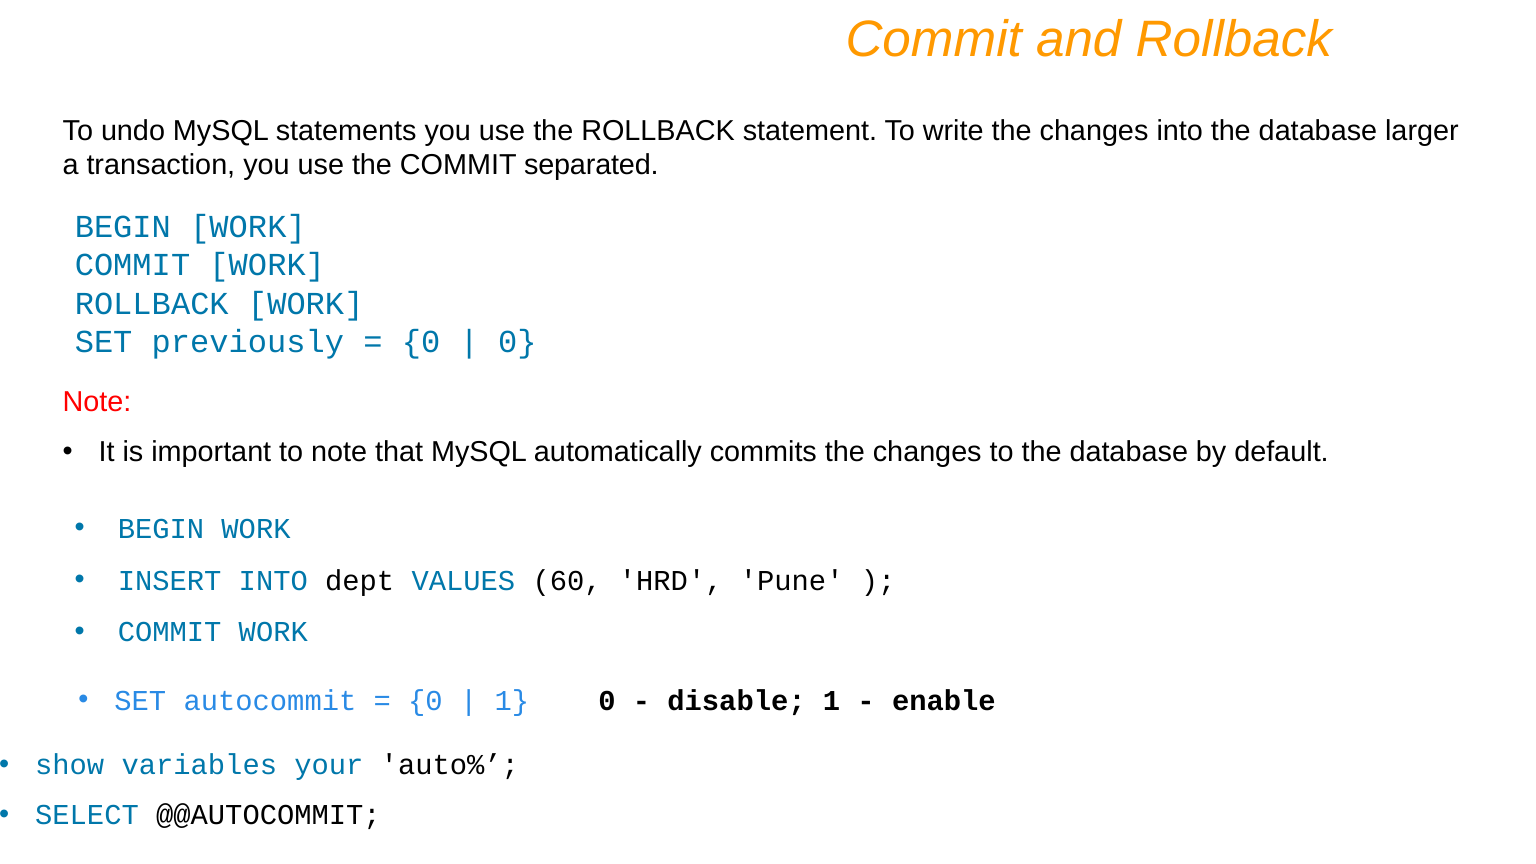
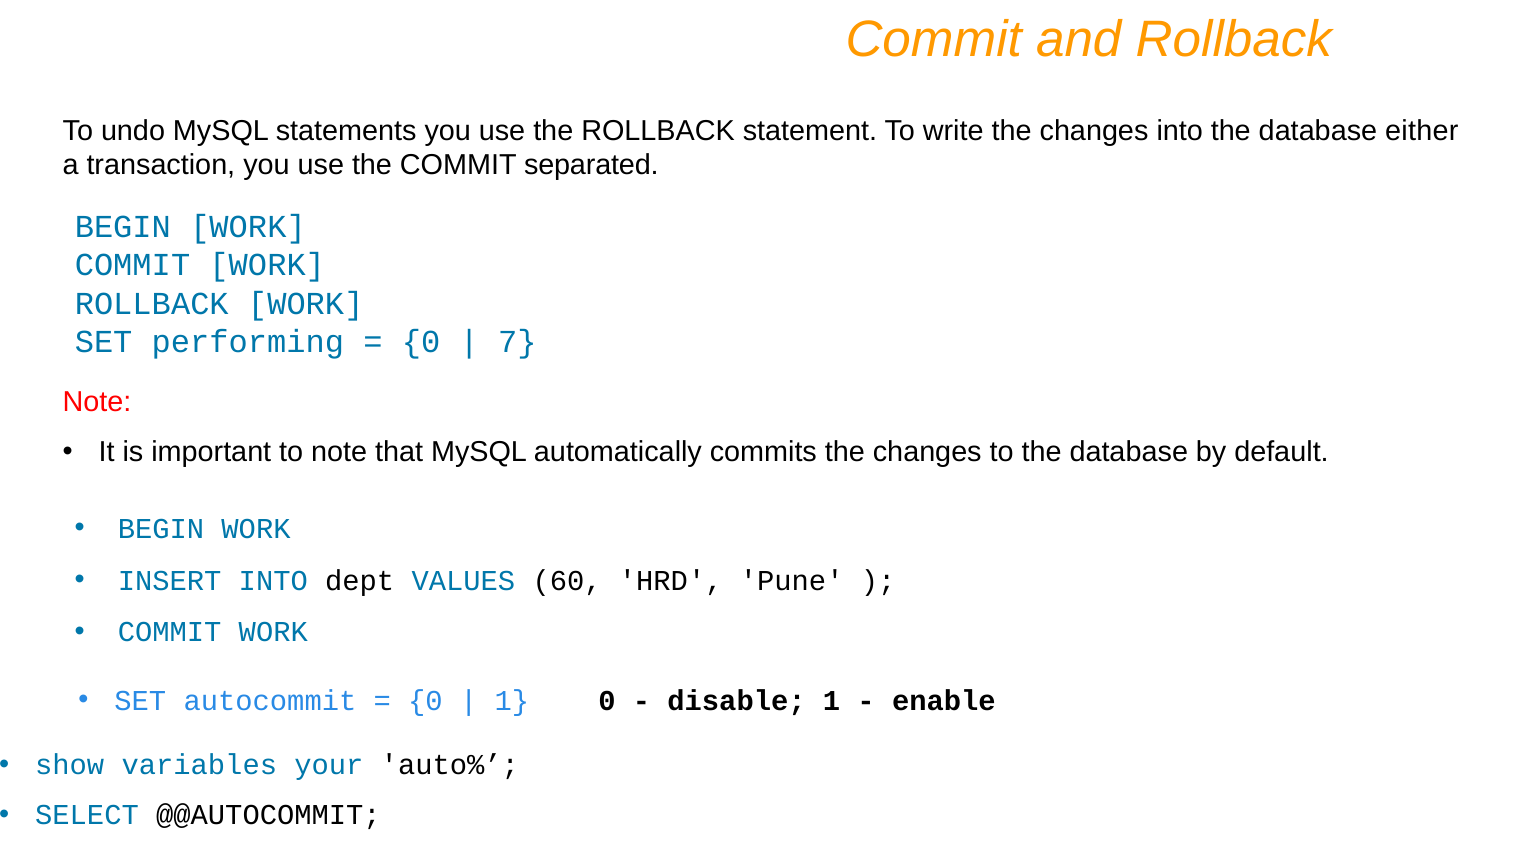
larger: larger -> either (1422, 131)
previously: previously -> performing (248, 342)
0: 0 -> 7 (517, 342)
